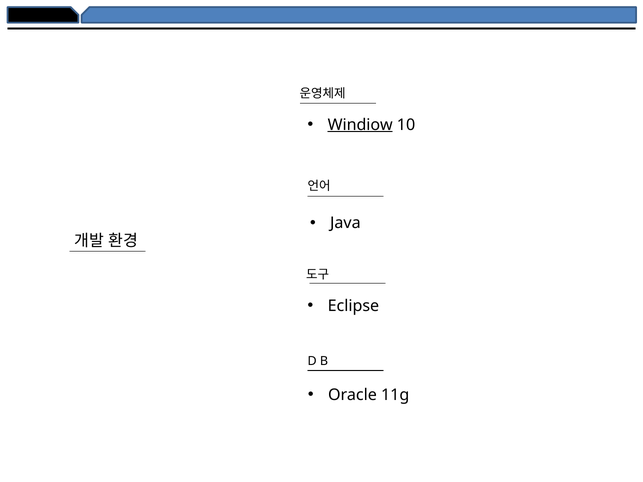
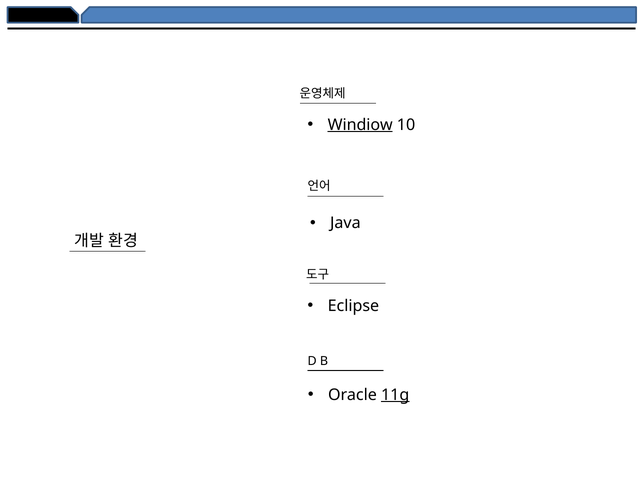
11g underline: none -> present (395, 395)
